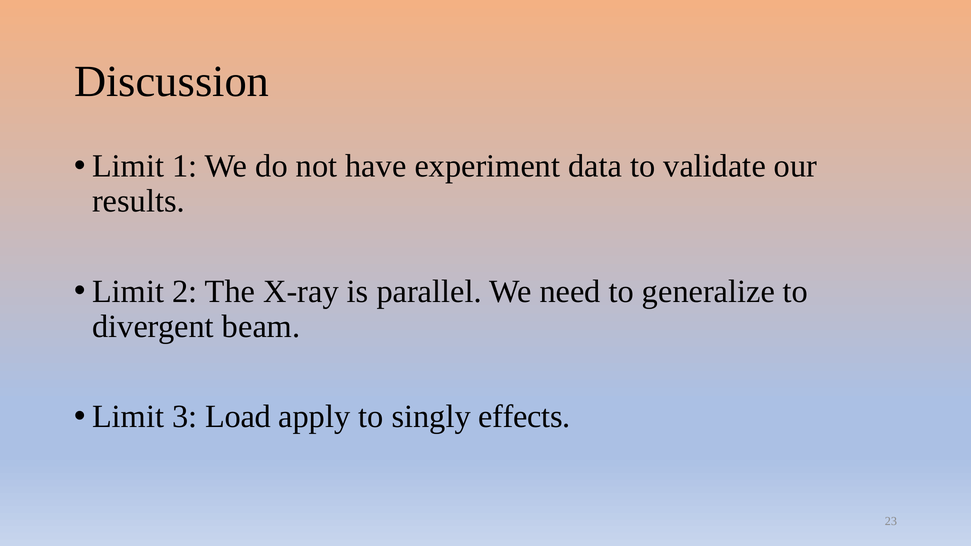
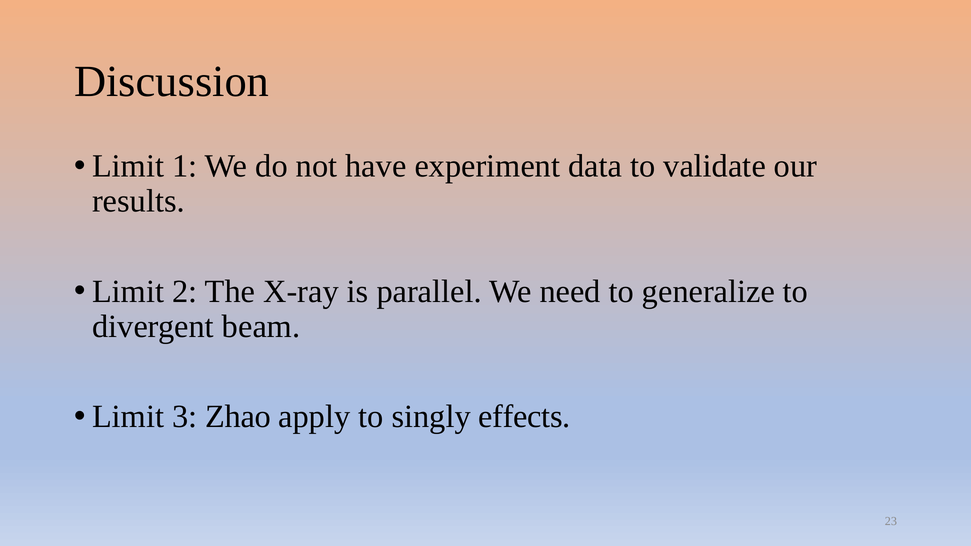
Load: Load -> Zhao (238, 417)
